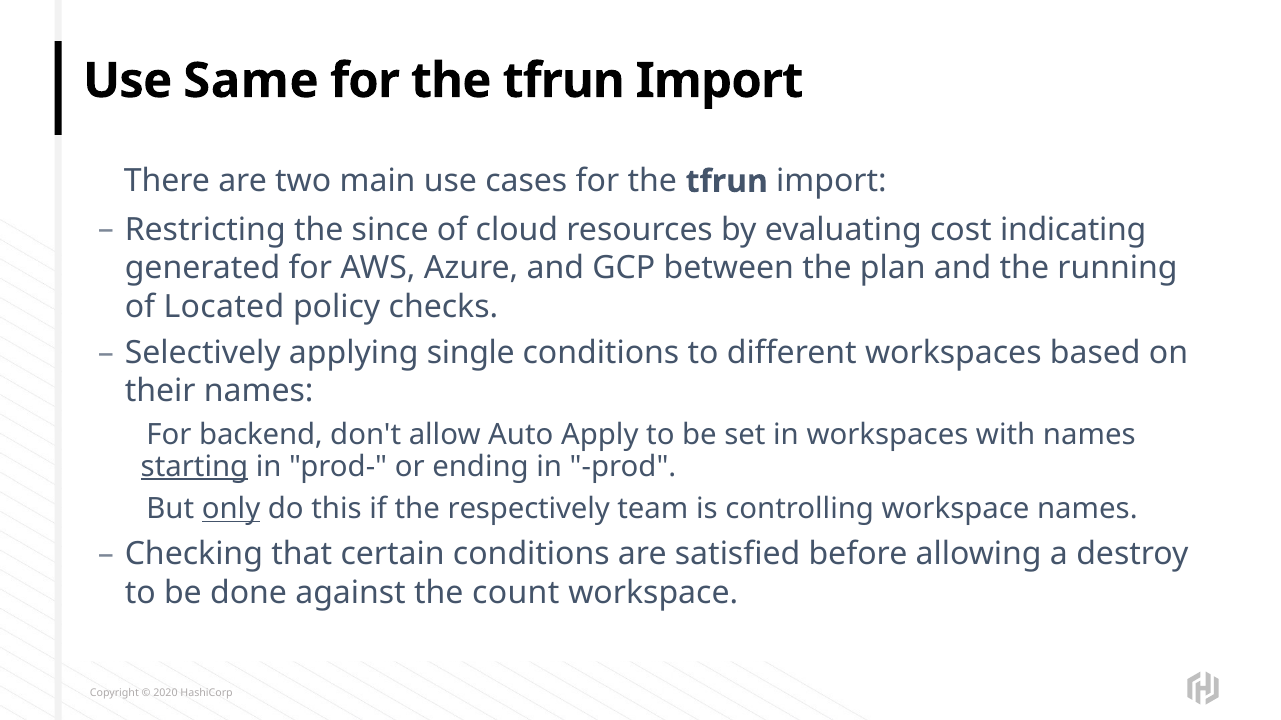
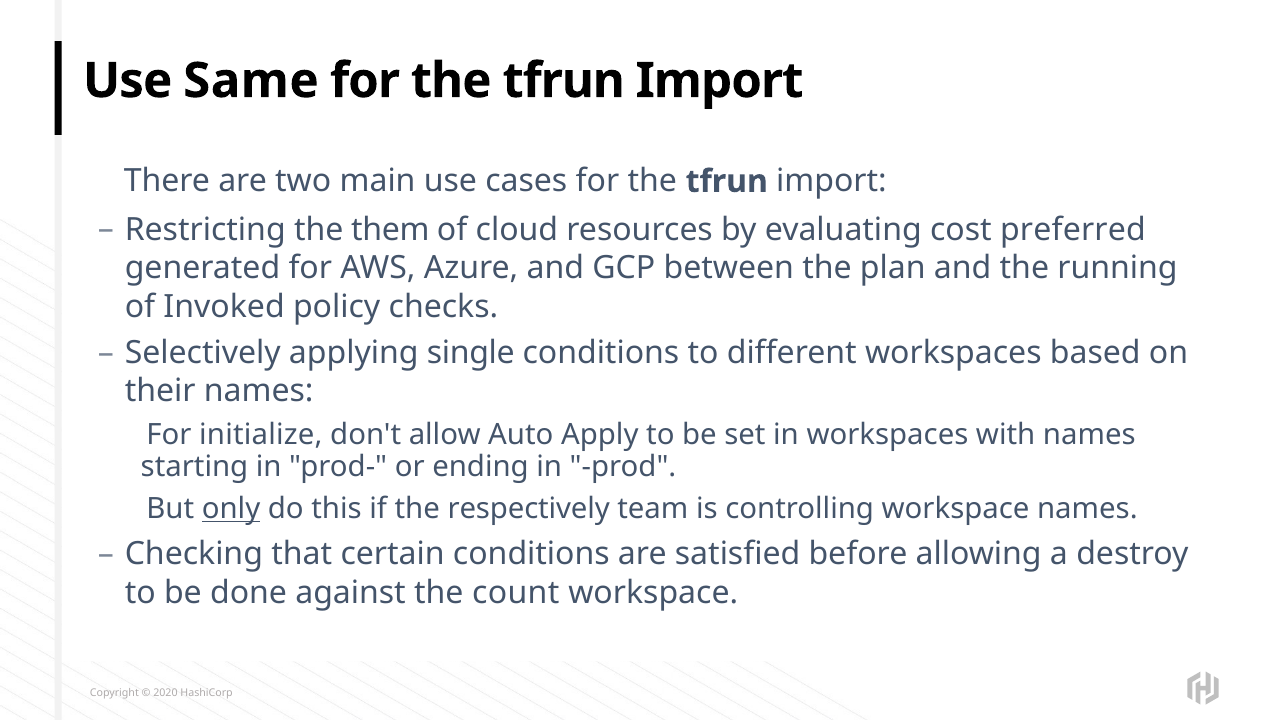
since: since -> them (390, 230)
indicating: indicating -> preferred (1073, 230)
Located: Located -> Invoked (224, 307)
backend: backend -> initialize (261, 435)
starting underline: present -> none (195, 467)
